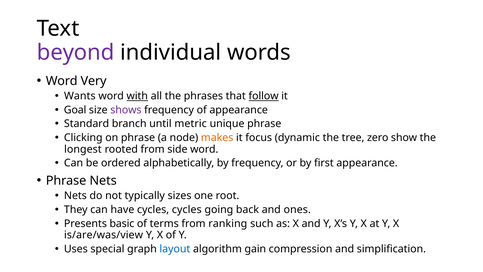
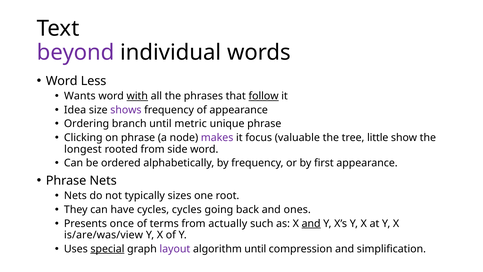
Very: Very -> Less (94, 81)
Goal: Goal -> Idea (75, 110)
Standard: Standard -> Ordering (87, 124)
makes colour: orange -> purple (217, 138)
dynamic: dynamic -> valuable (297, 138)
zero: zero -> little (378, 138)
basic: basic -> once (122, 223)
ranking: ranking -> actually (228, 223)
and underline: none -> present (311, 223)
special underline: none -> present (107, 249)
layout colour: blue -> purple (175, 249)
algorithm gain: gain -> until (255, 249)
